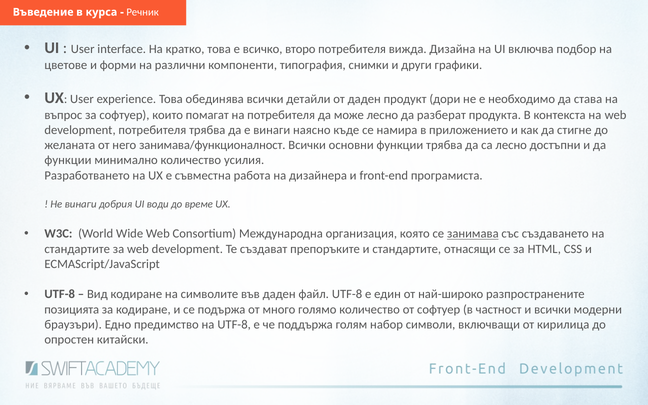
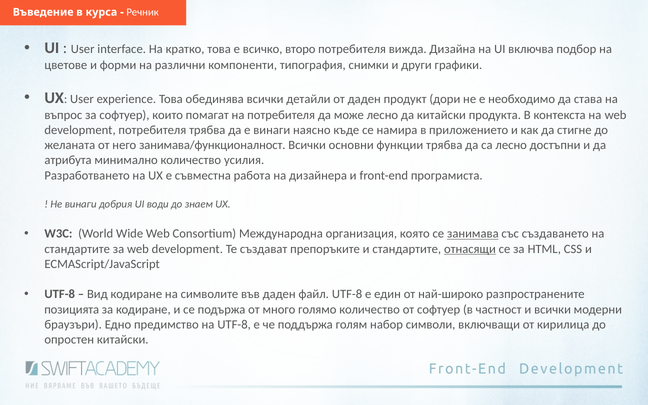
да разберат: разберат -> китайски (441, 115)
функции: функции -> атрибута (68, 160)
време: време -> знаем (199, 204)
отнасящи underline: none -> present (470, 249)
